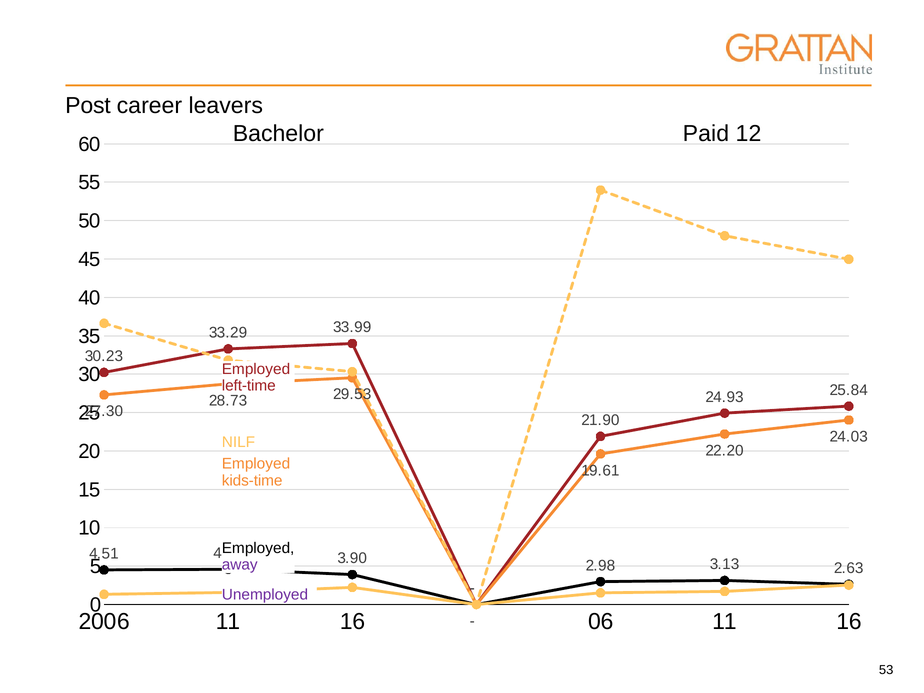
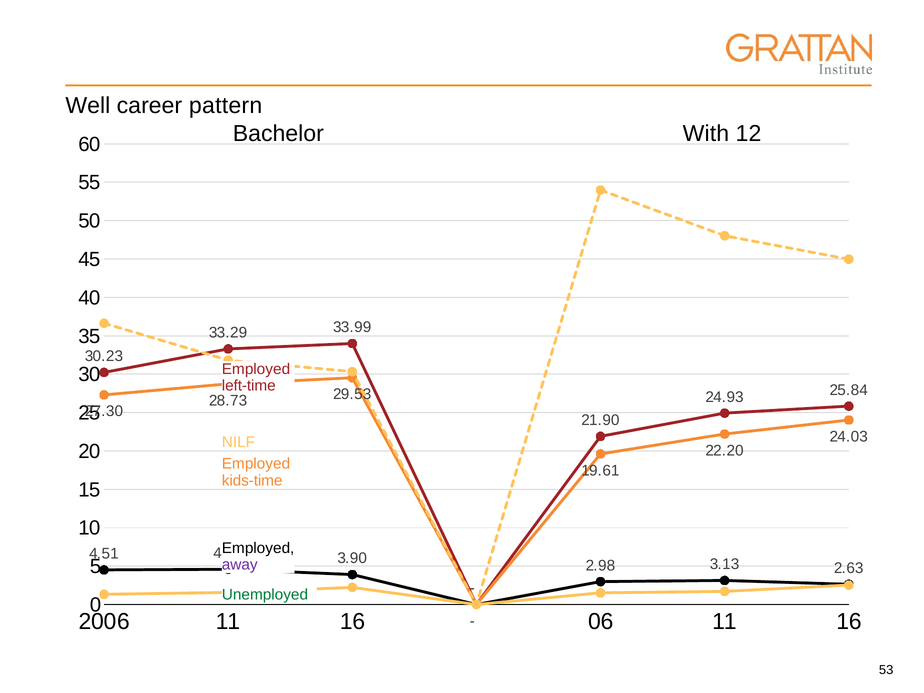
Post: Post -> Well (88, 106)
leavers: leavers -> pattern (226, 106)
Paid: Paid -> With (706, 134)
Unemployed colour: purple -> green (265, 595)
